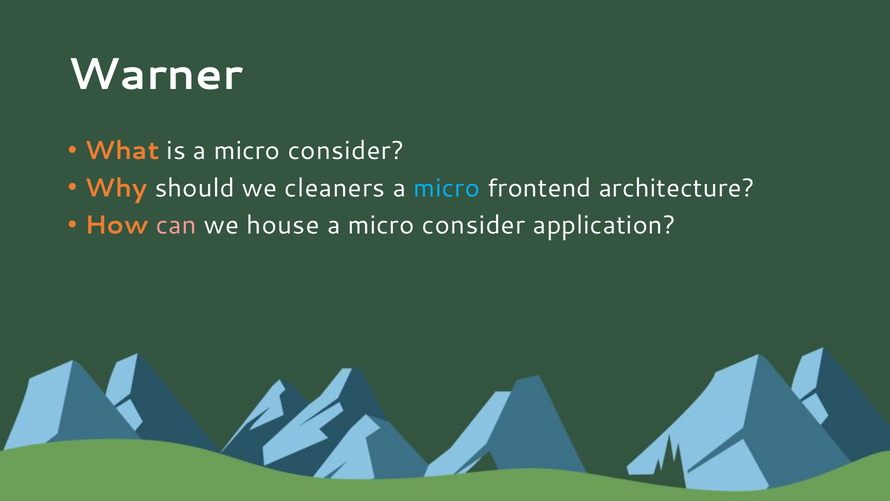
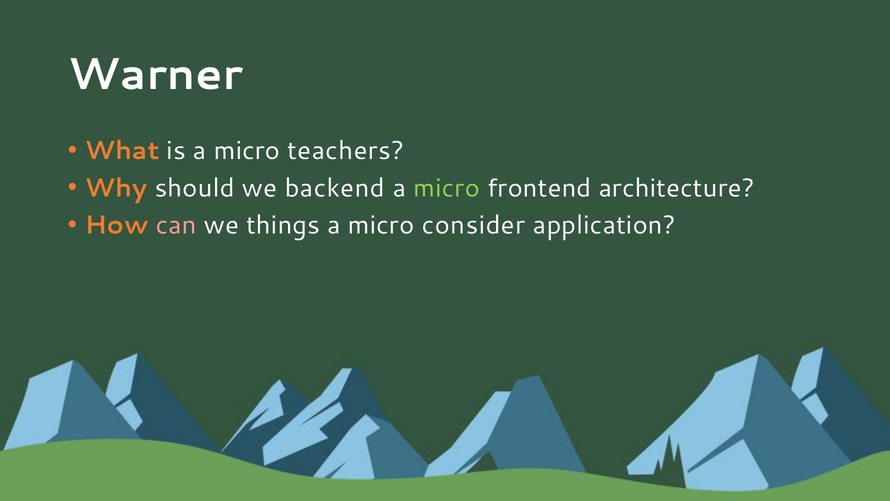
is a micro consider: consider -> teachers (346, 150)
cleaners: cleaners -> backend (335, 188)
micro colour: light blue -> light green (447, 188)
house: house -> things (283, 225)
